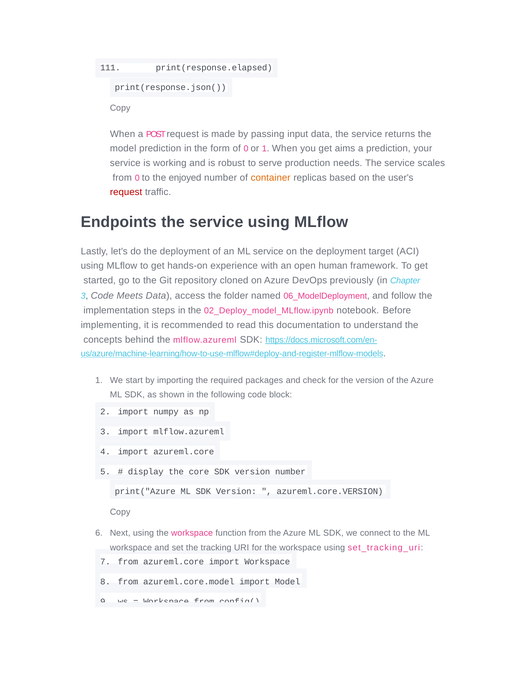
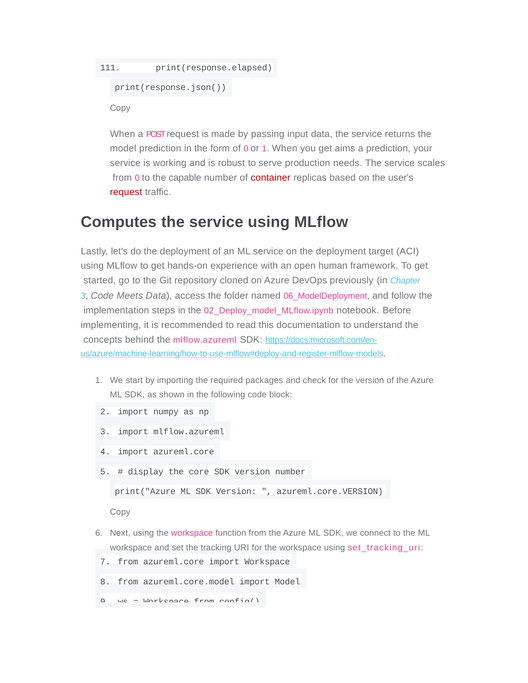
enjoyed: enjoyed -> capable (185, 178)
container colour: orange -> red (271, 178)
Endpoints: Endpoints -> Computes (119, 222)
